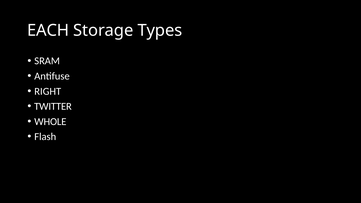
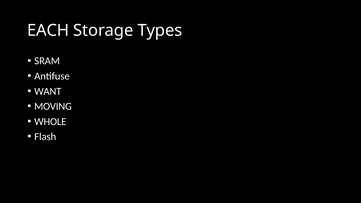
RIGHT: RIGHT -> WANT (48, 91)
TWITTER: TWITTER -> MOVING (53, 106)
